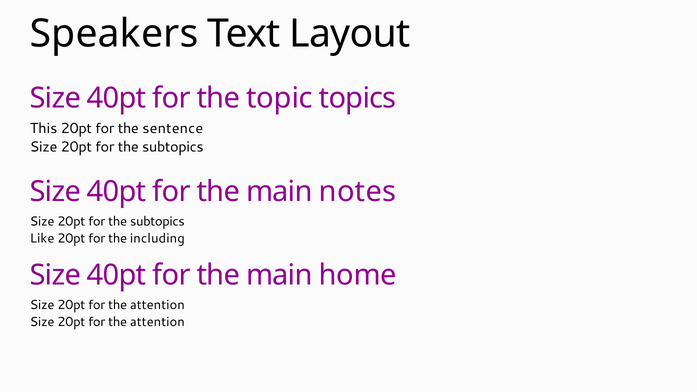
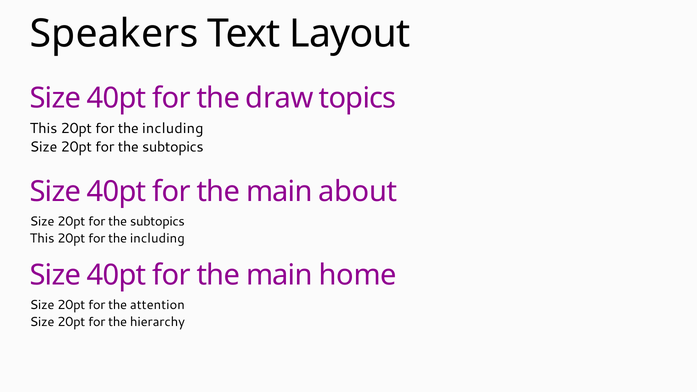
topic: topic -> draw (280, 98)
sentence: sentence -> including (173, 128)
notes: notes -> about (358, 192)
Like: Like -> This (42, 238)
attention: attention -> hierarchy (157, 322)
